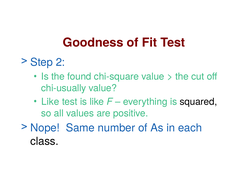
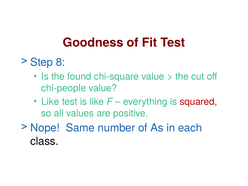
2: 2 -> 8 (60, 62)
chi-usually: chi-usually -> chi-people (64, 88)
squared colour: black -> red (198, 102)
